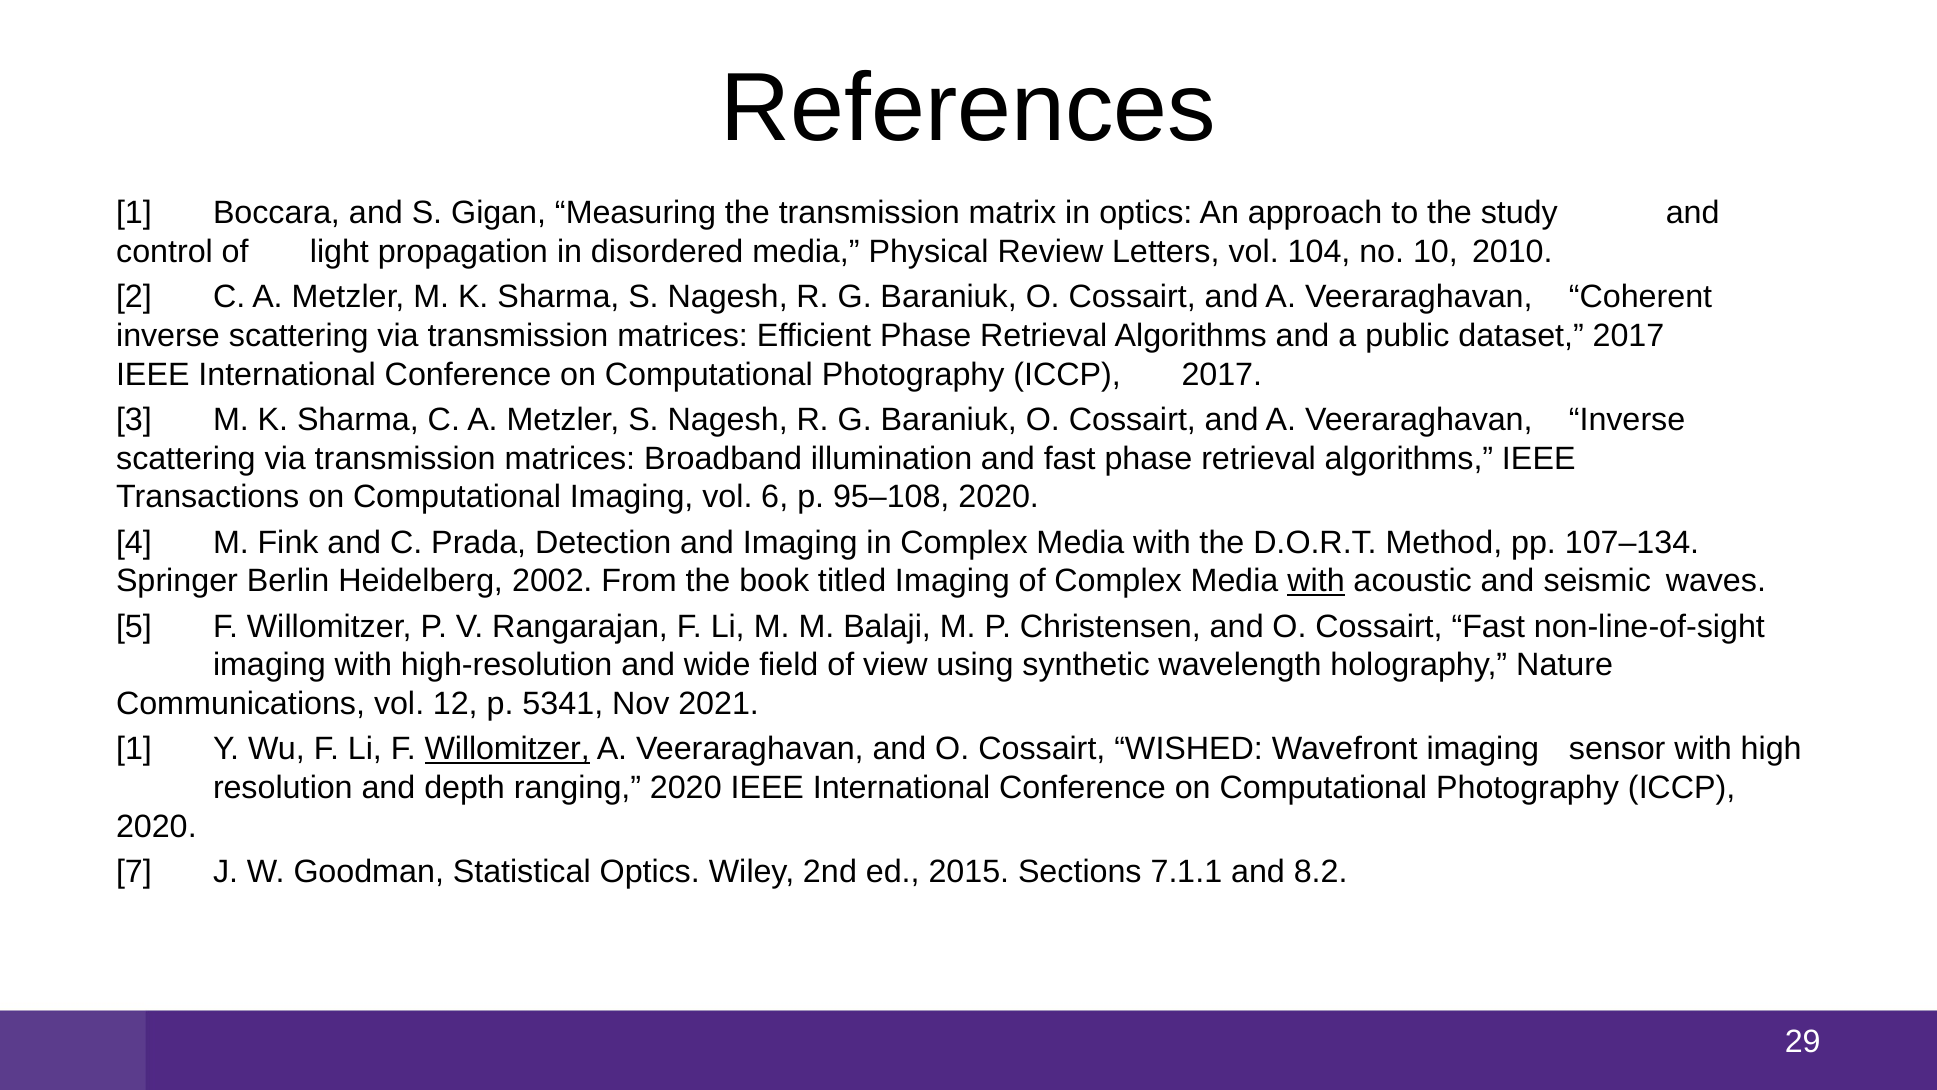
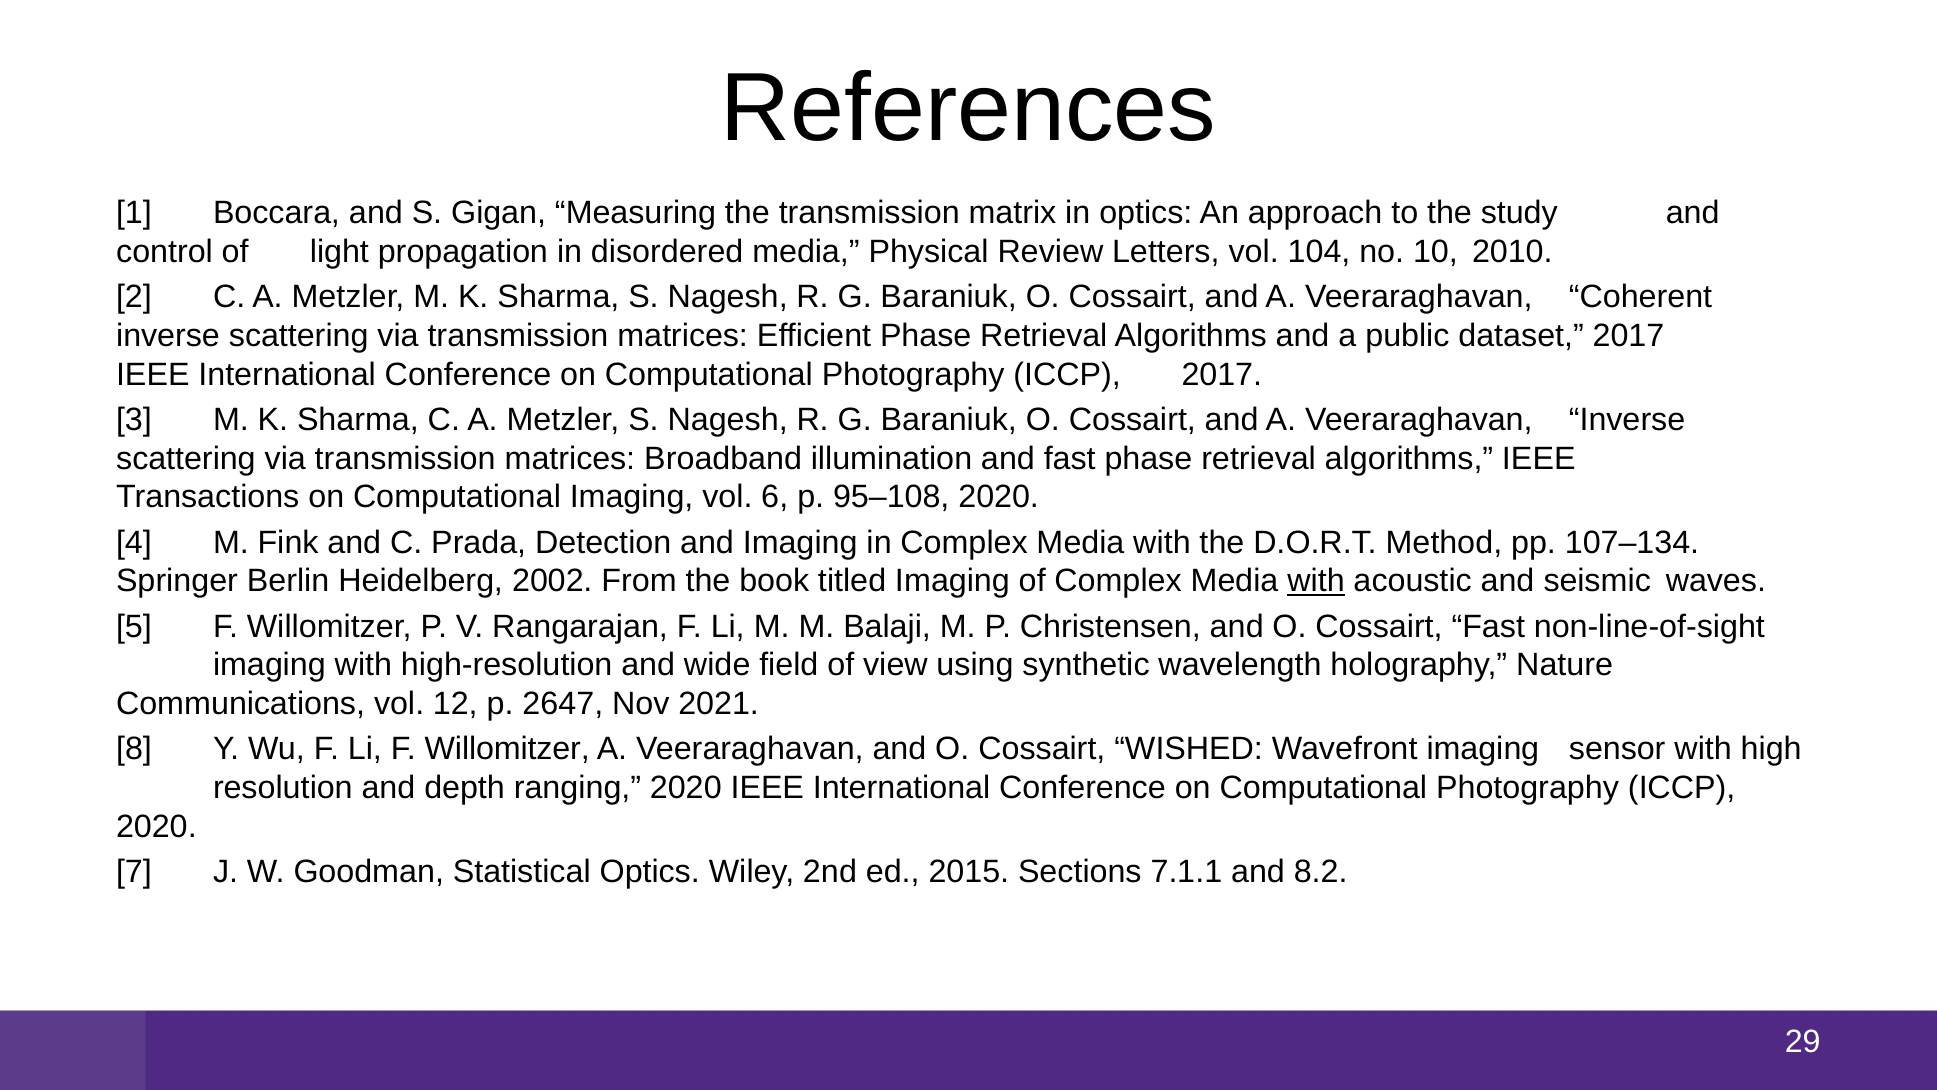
5341: 5341 -> 2647 (563, 704)
1: 1 -> 8 (134, 749)
Willomitzer underline: present -> none (507, 749)
